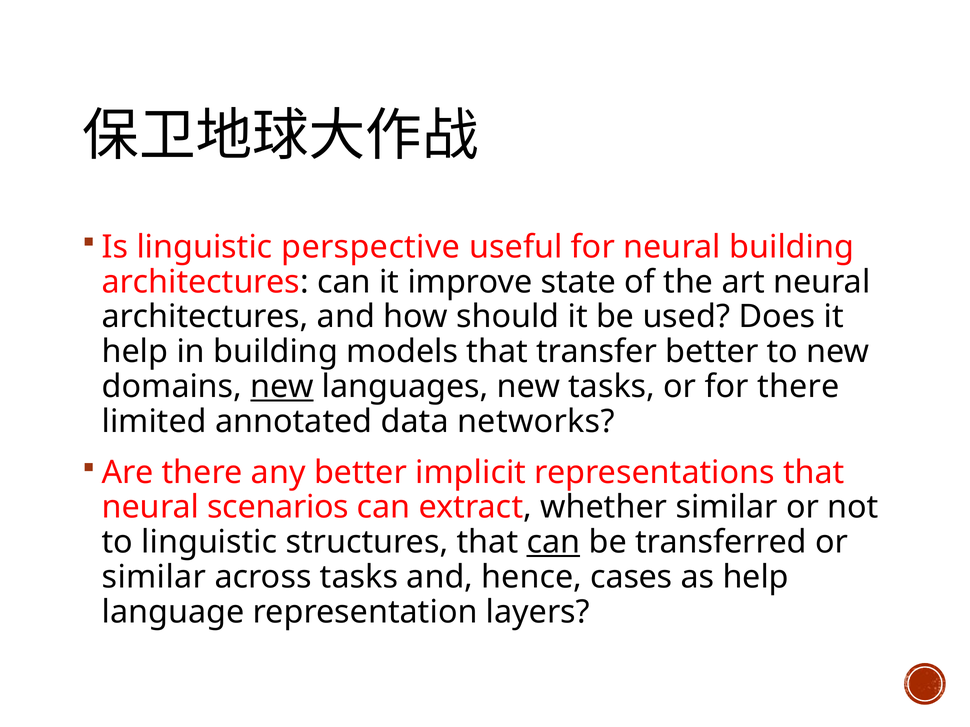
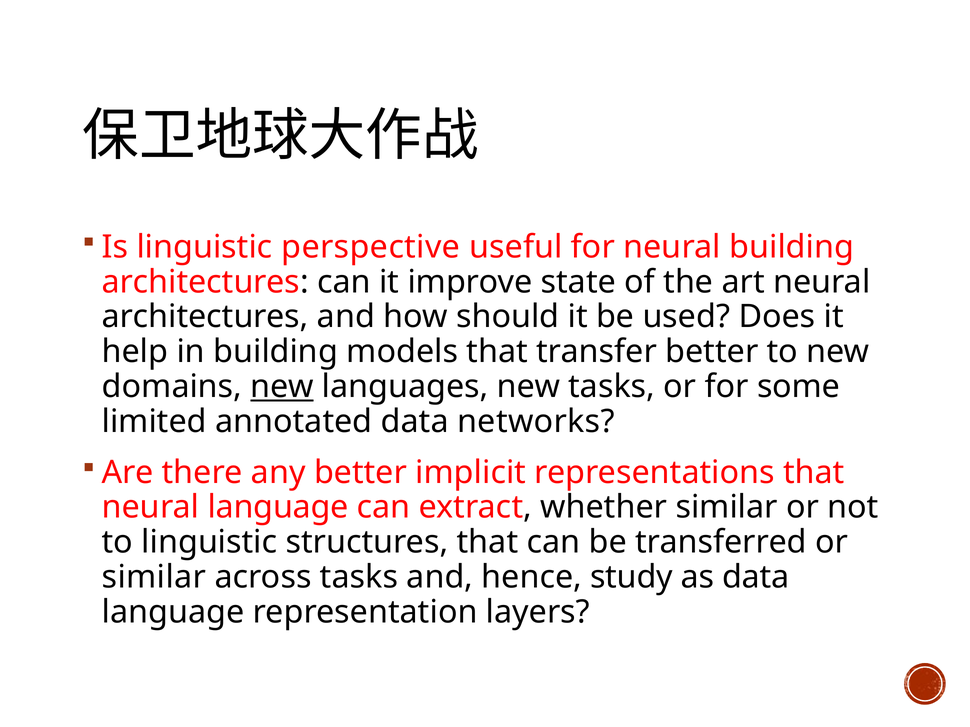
for there: there -> some (799, 387)
neural scenarios: scenarios -> language (278, 508)
can underline: present -> none (553, 543)
cases: cases -> study (631, 577)
as help: help -> data (756, 577)
